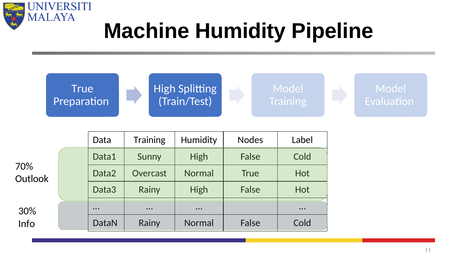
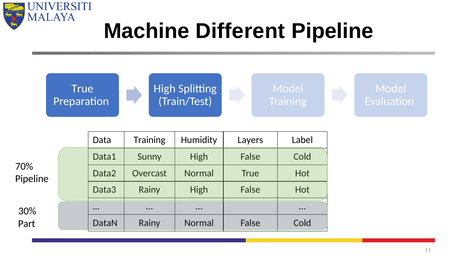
Machine Humidity: Humidity -> Different (240, 31)
Nodes: Nodes -> Layers (250, 140)
Outlook: Outlook -> Pipeline (32, 179)
Info: Info -> Part (27, 223)
